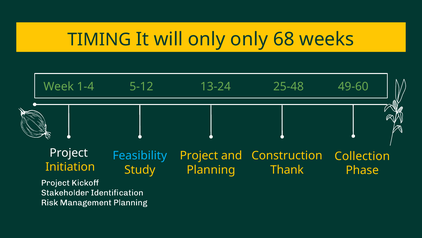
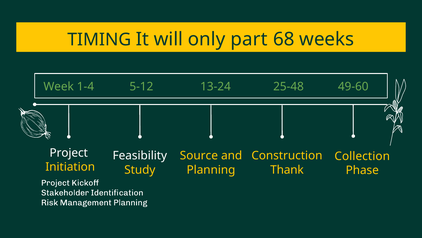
only only: only -> part (249, 39)
Feasibility colour: light blue -> white (140, 155)
Project: Project -> Source (199, 155)
